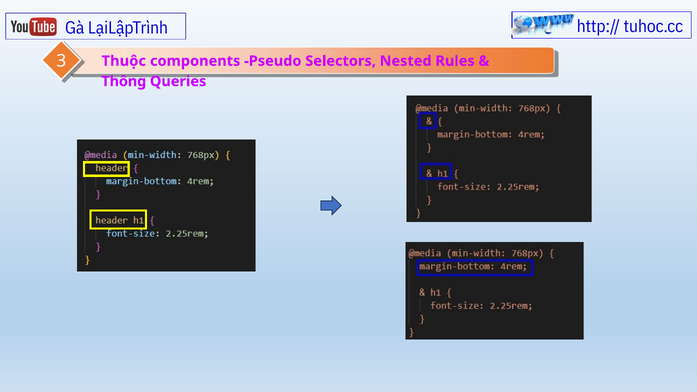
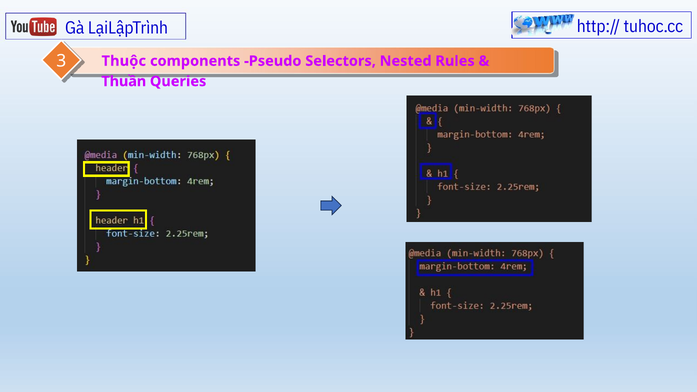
Thông: Thông -> Thuần (124, 81)
